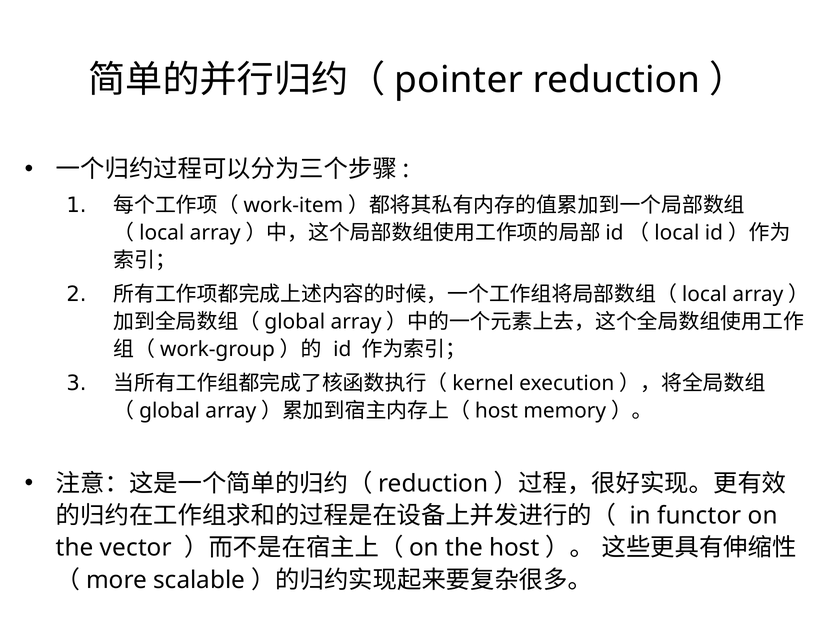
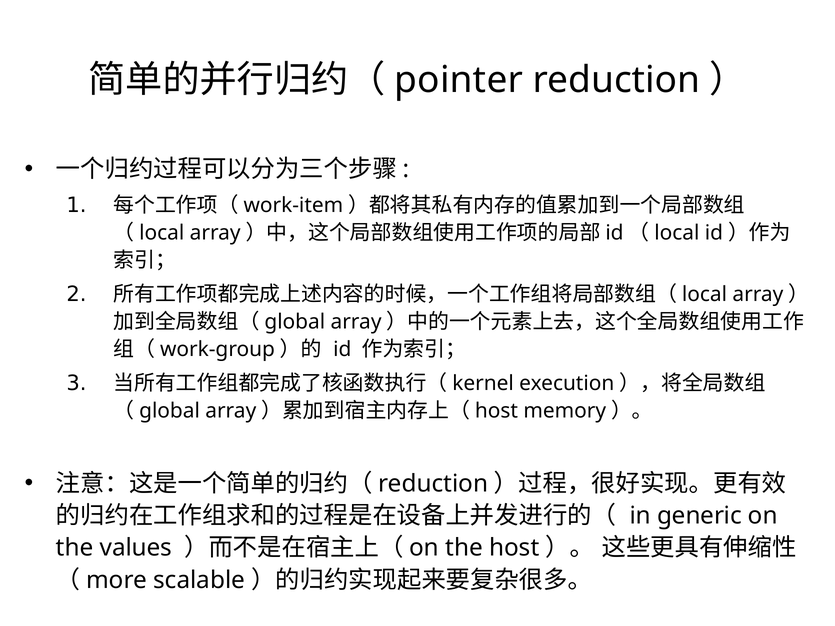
functor: functor -> generic (699, 516)
vector: vector -> values (136, 548)
